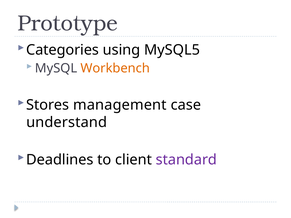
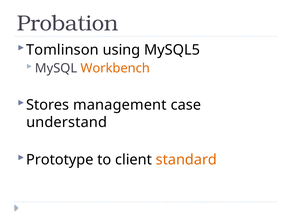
Prototype: Prototype -> Probation (68, 23)
Categories: Categories -> Tomlinson (62, 50)
Deadlines: Deadlines -> Prototype (60, 160)
standard colour: purple -> orange (186, 160)
